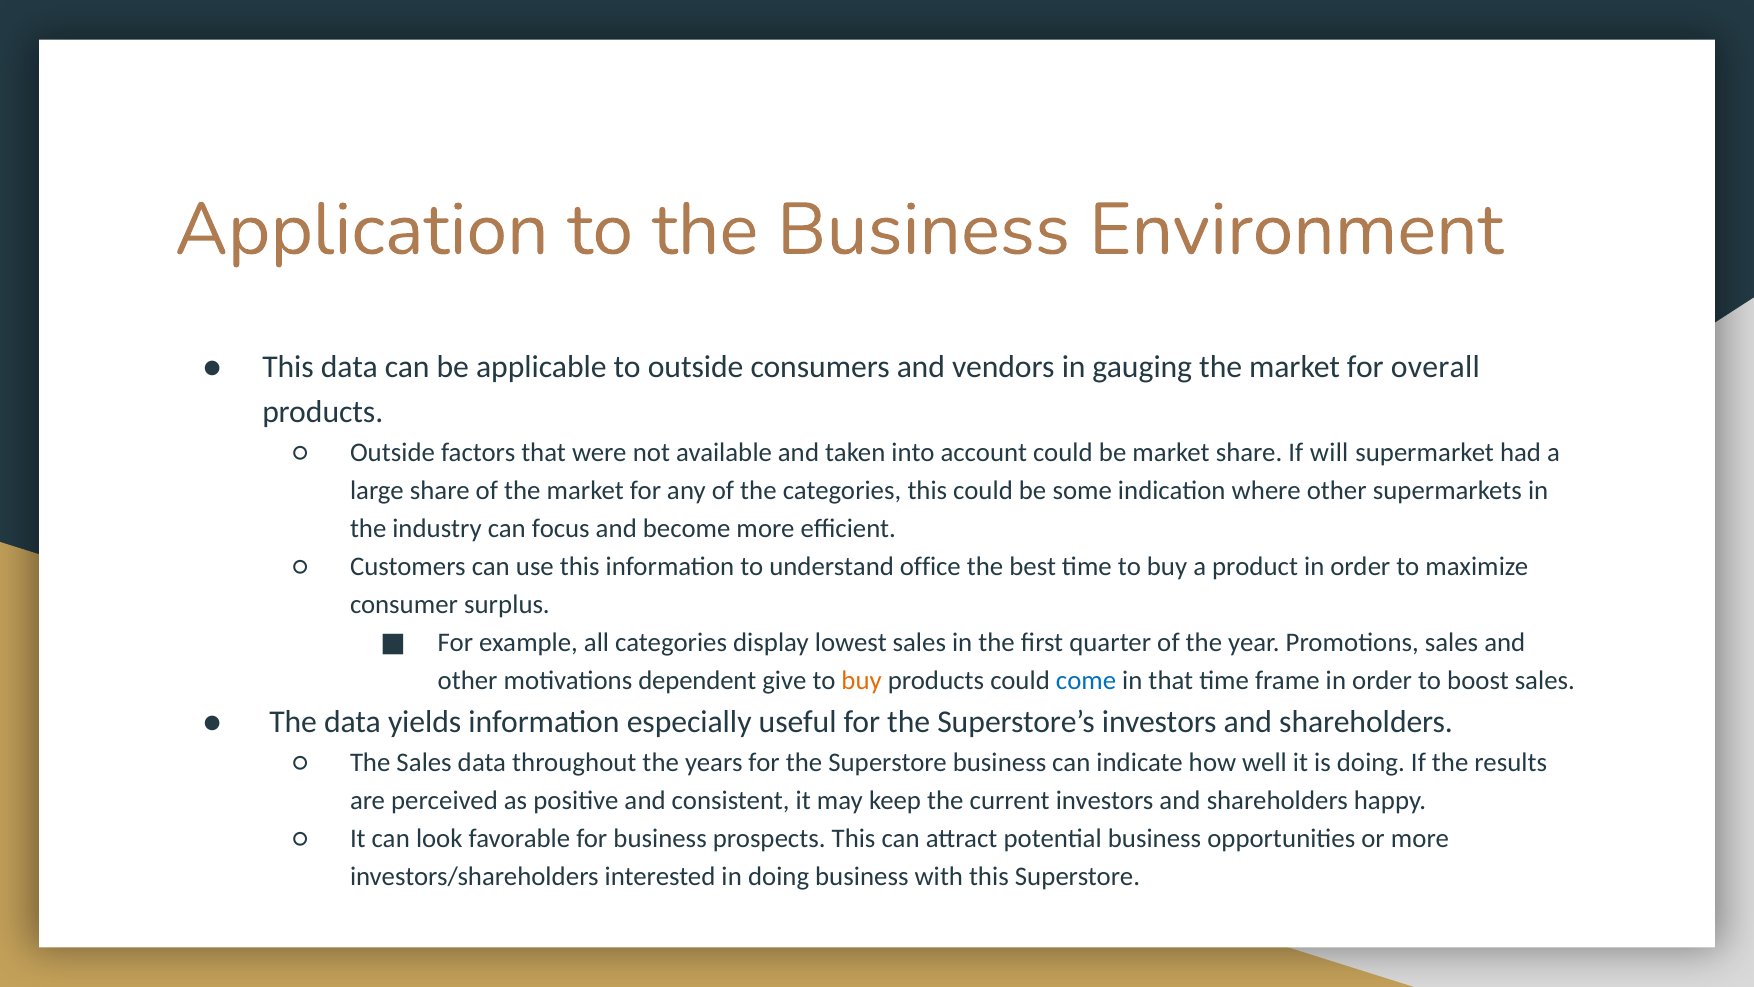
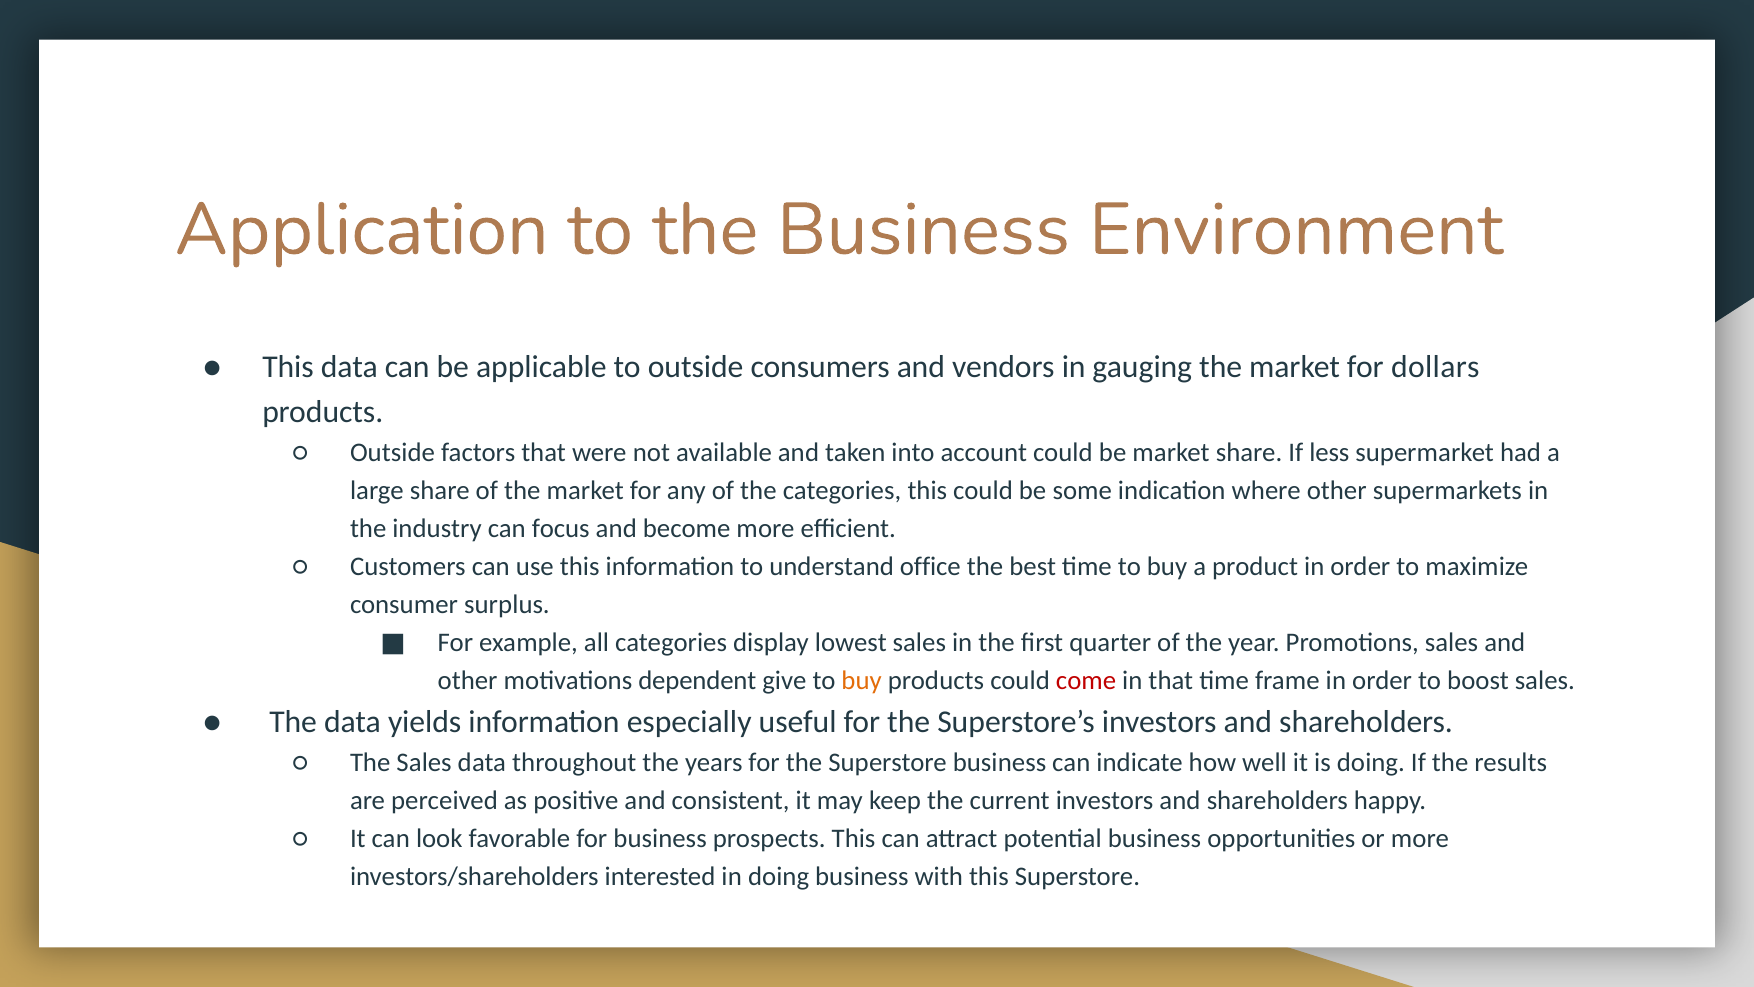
overall: overall -> dollars (1435, 367)
will: will -> less (1329, 452)
come colour: blue -> red (1086, 680)
